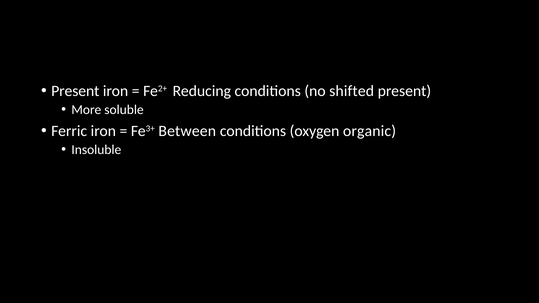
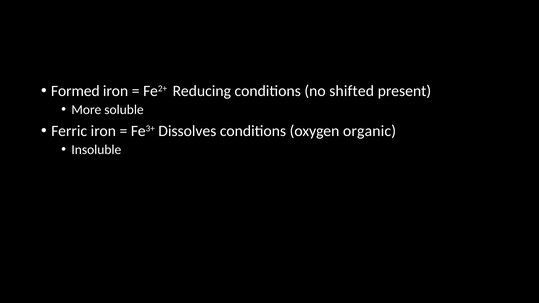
Present: Present -> Formed (75, 91)
Between: Between -> Dissolves (187, 131)
